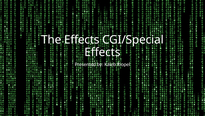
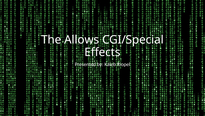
The Effects: Effects -> Allows (82, 39)
